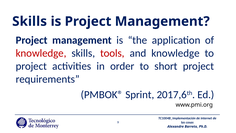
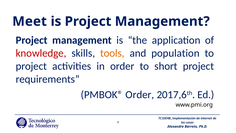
Skills: Skills -> Meet (30, 21)
tools colour: red -> orange (112, 53)
and knowledge: knowledge -> population (175, 53)
PMBOK® Sprint: Sprint -> Order (140, 94)
